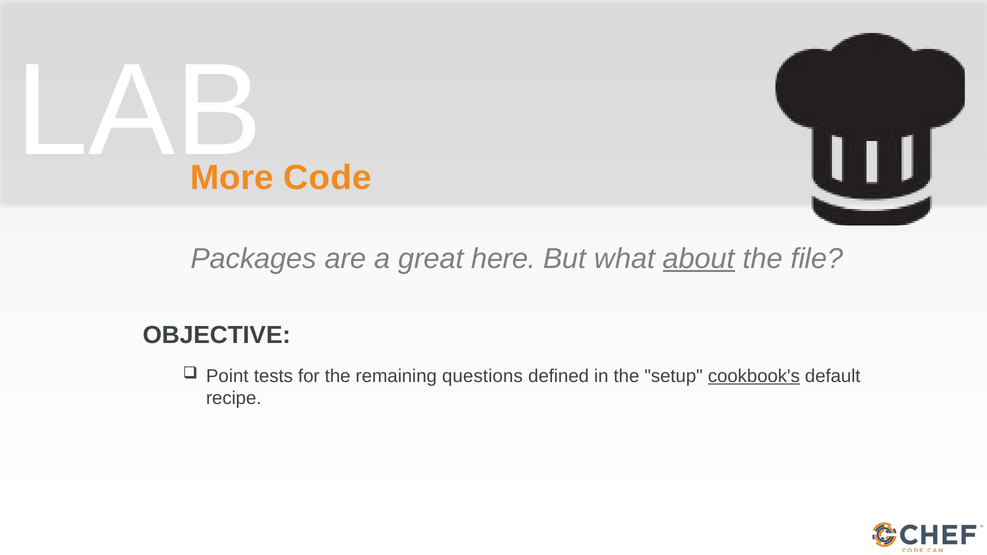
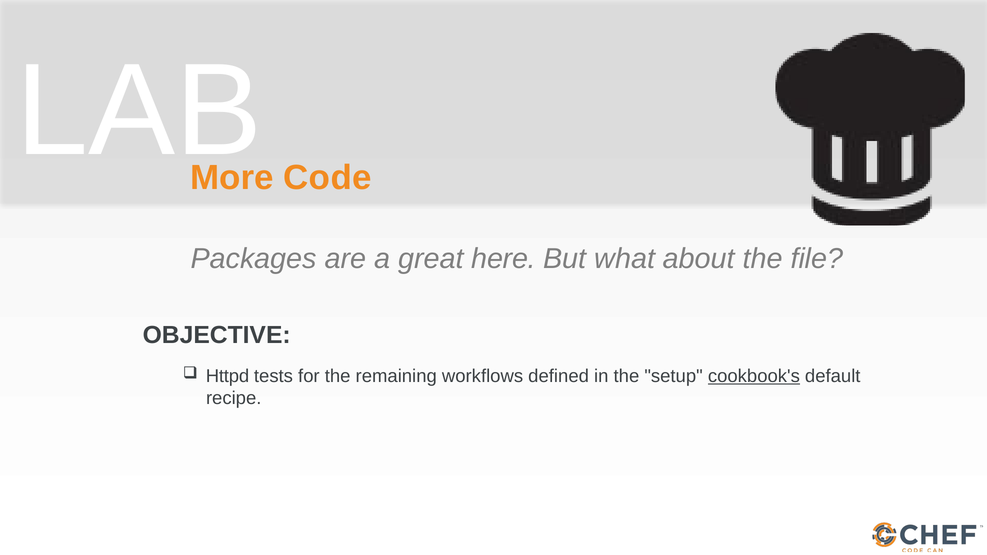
about underline: present -> none (699, 259)
Point: Point -> Httpd (227, 376)
questions: questions -> workflows (483, 376)
